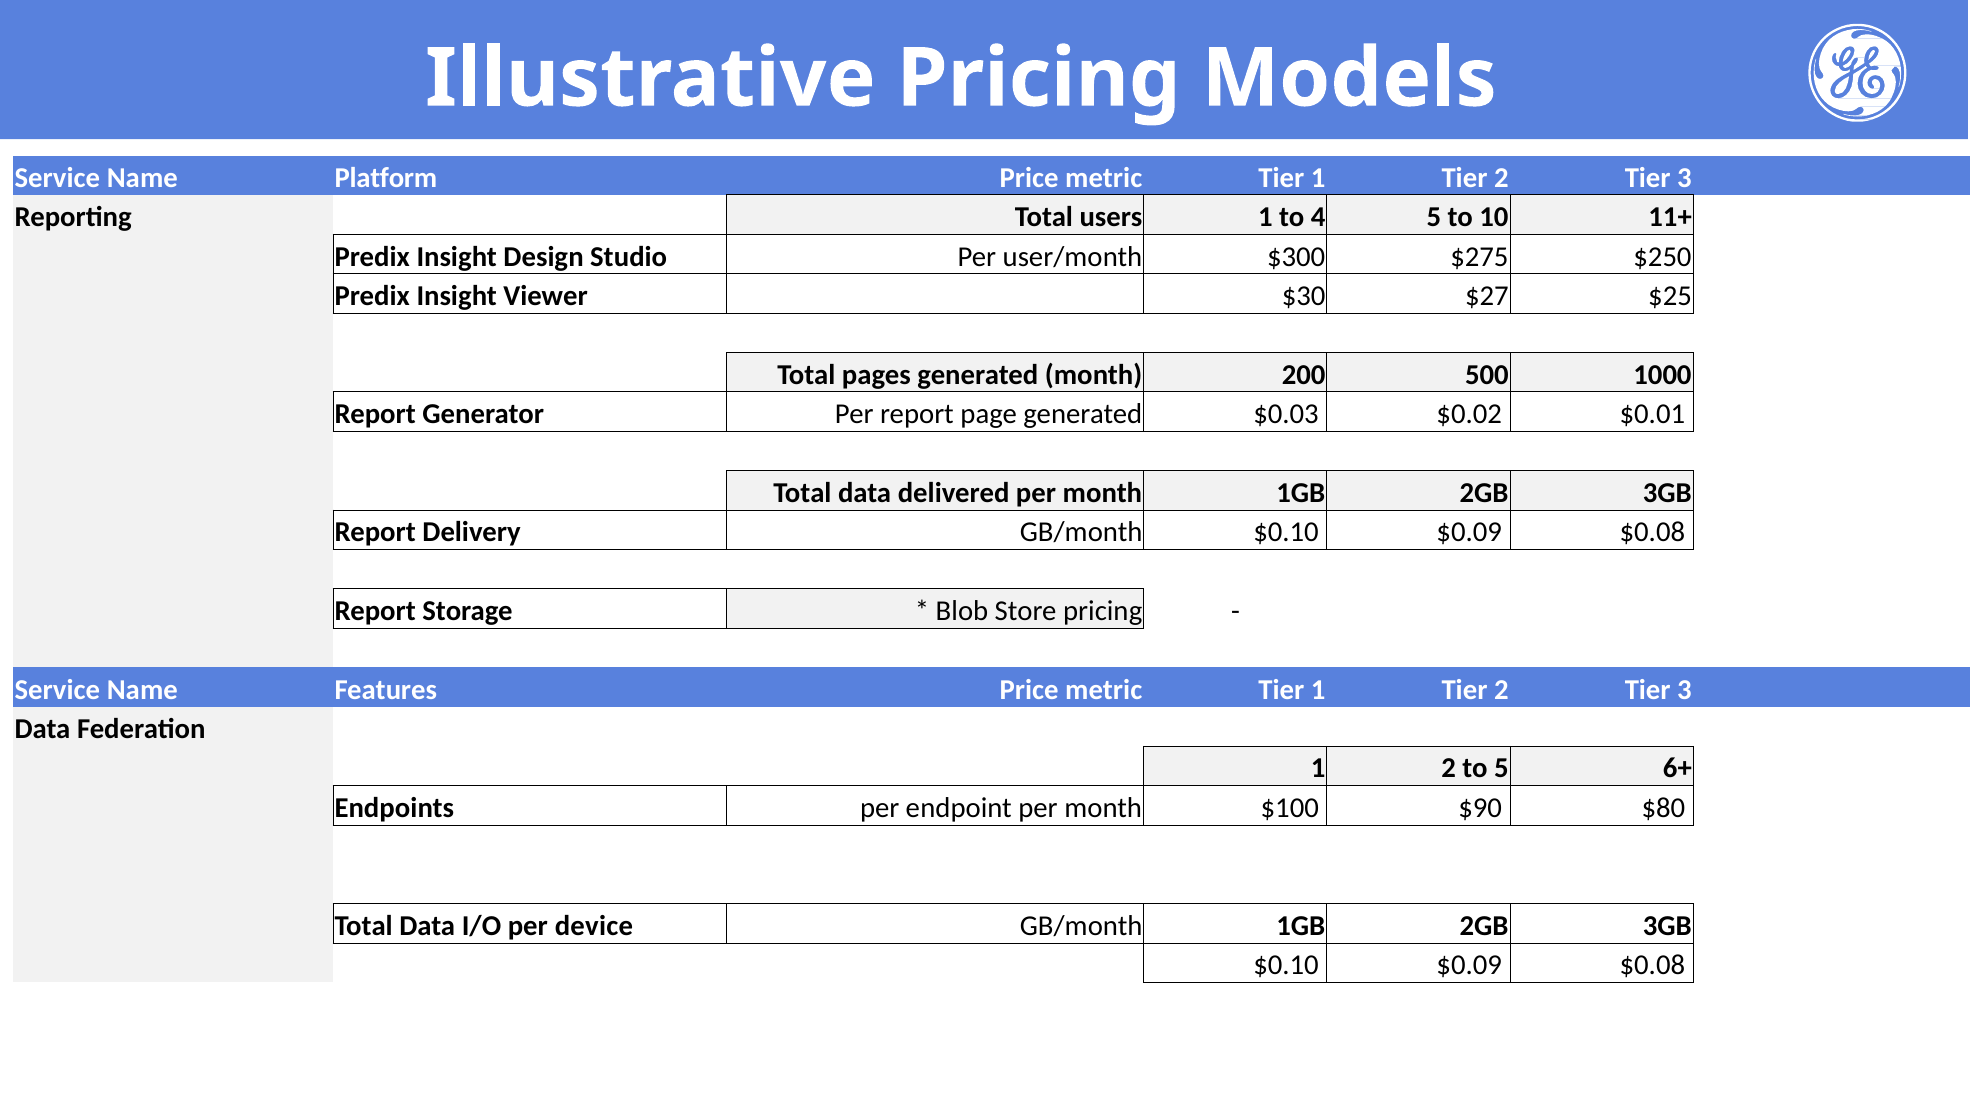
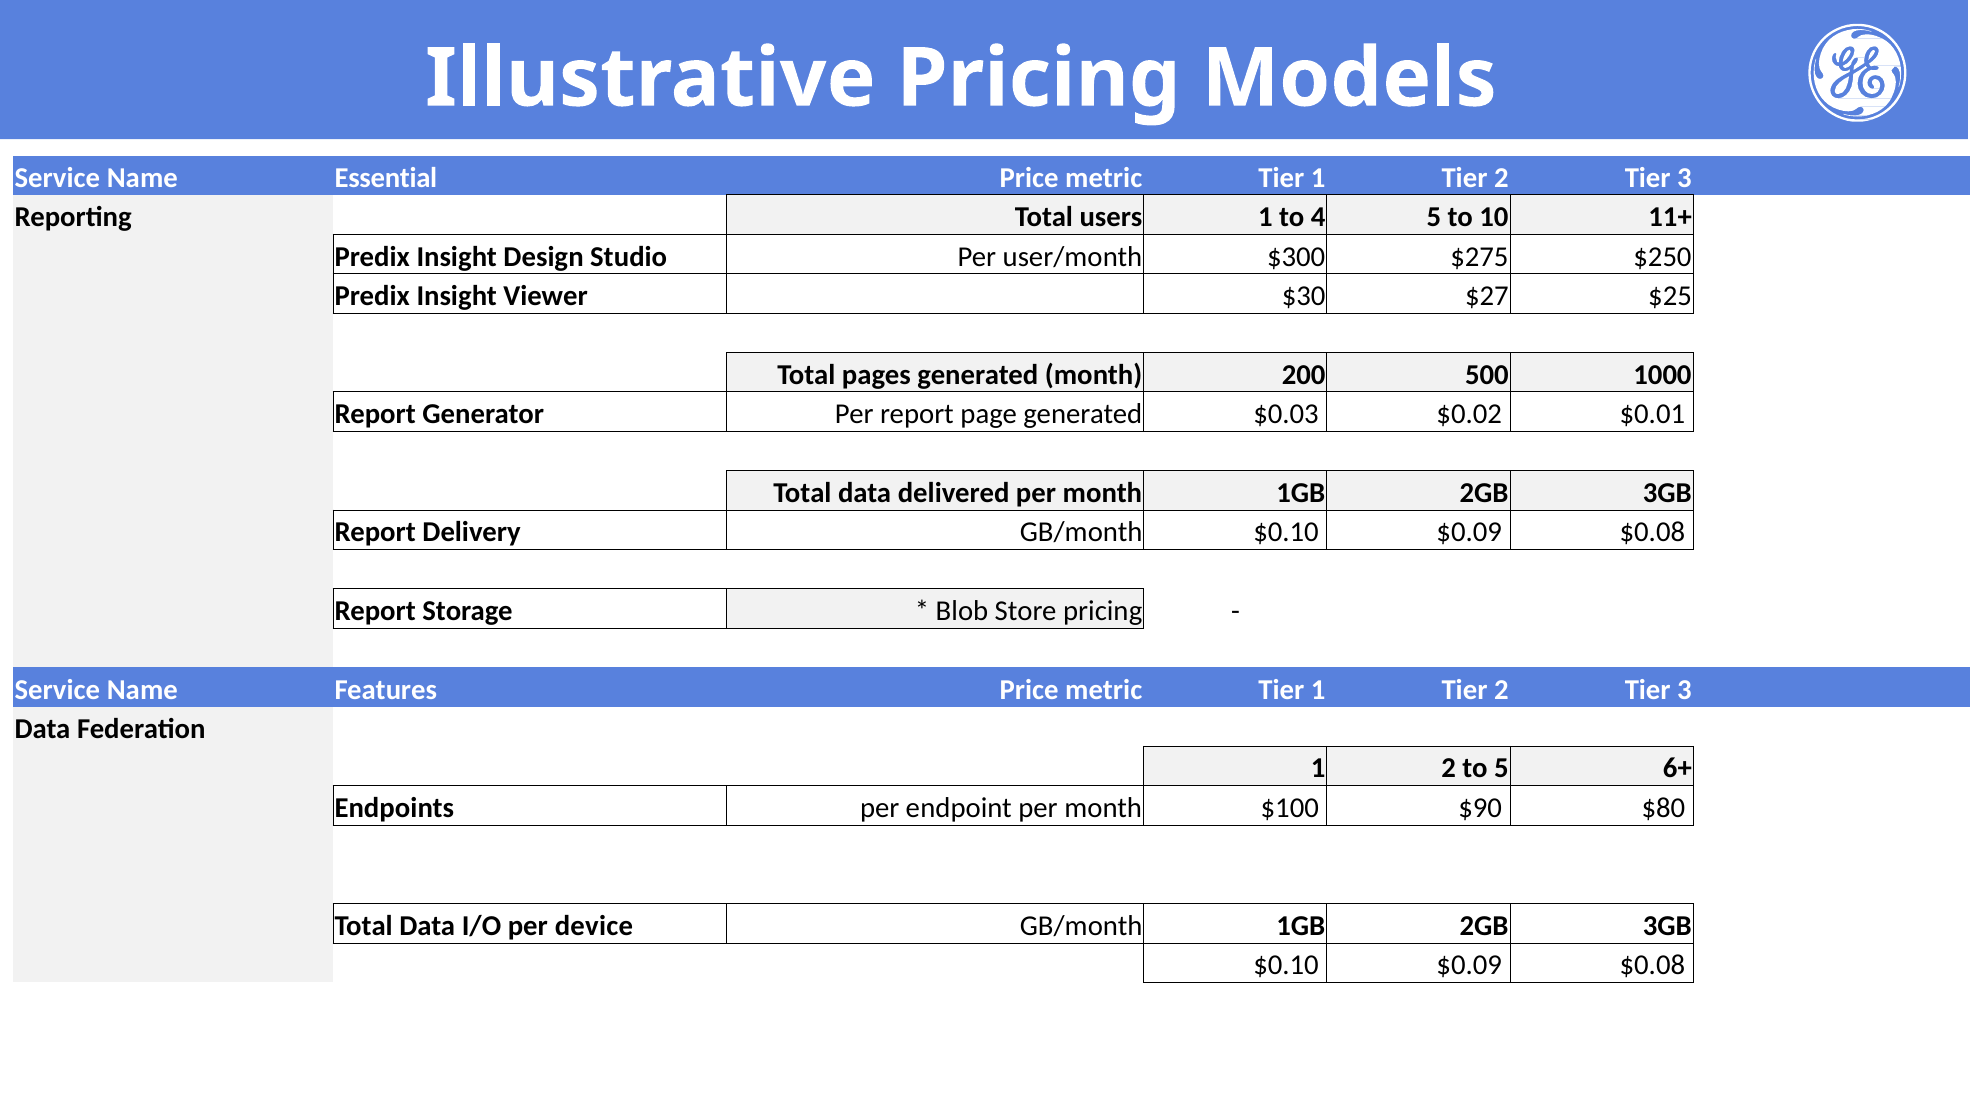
Platform: Platform -> Essential (386, 178)
